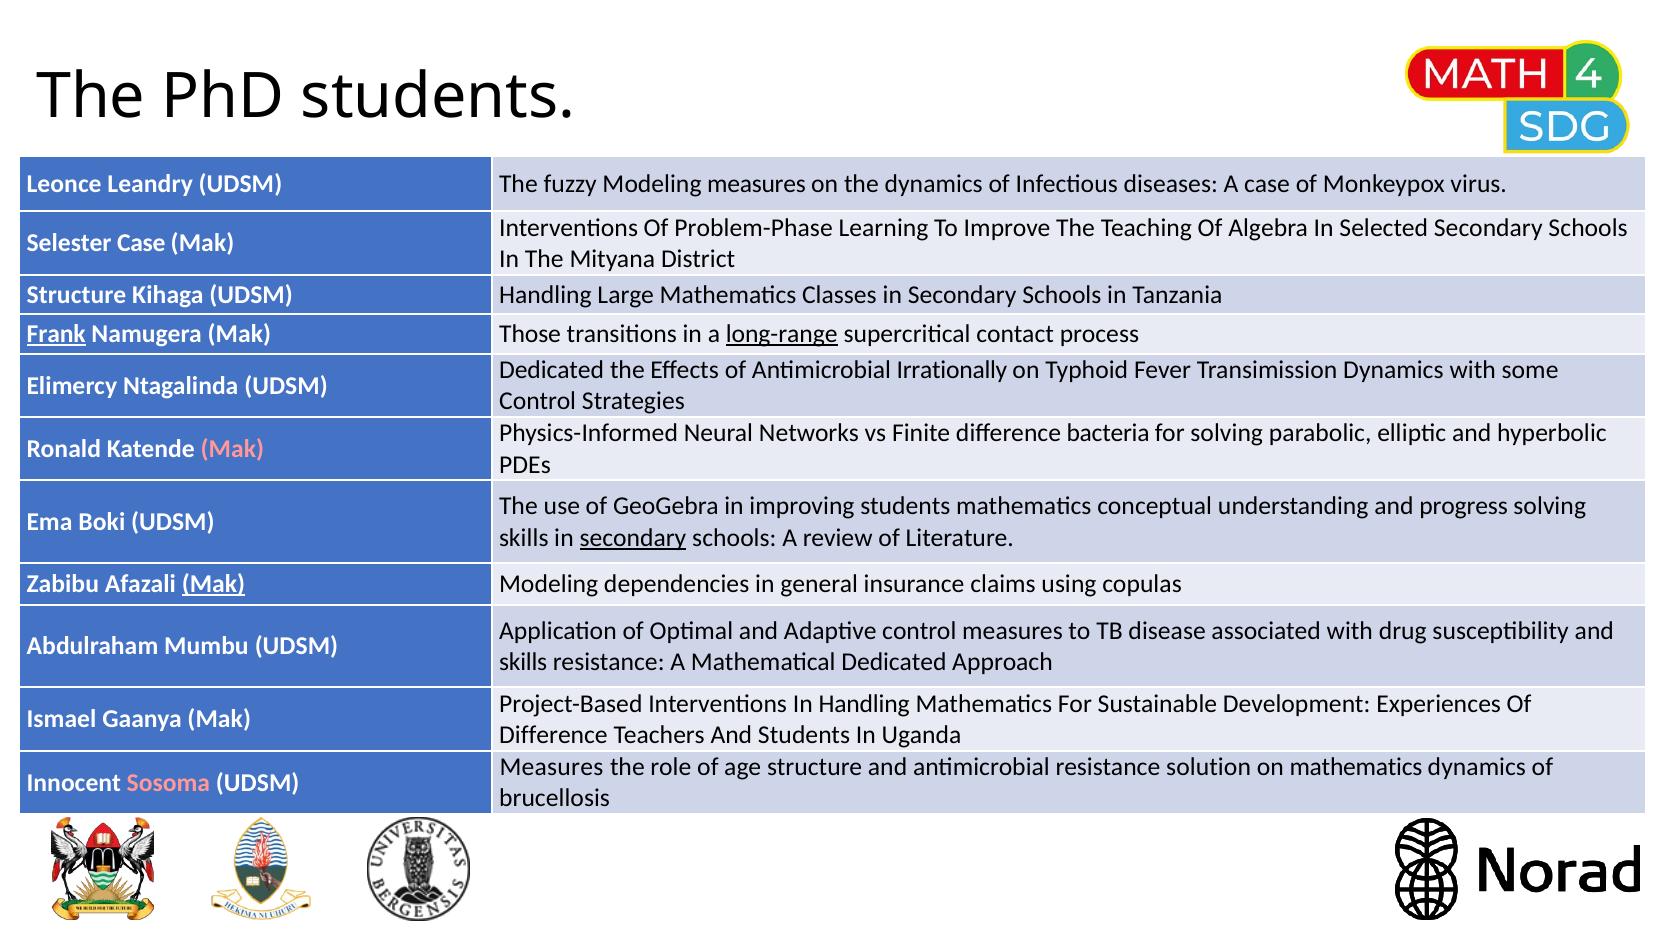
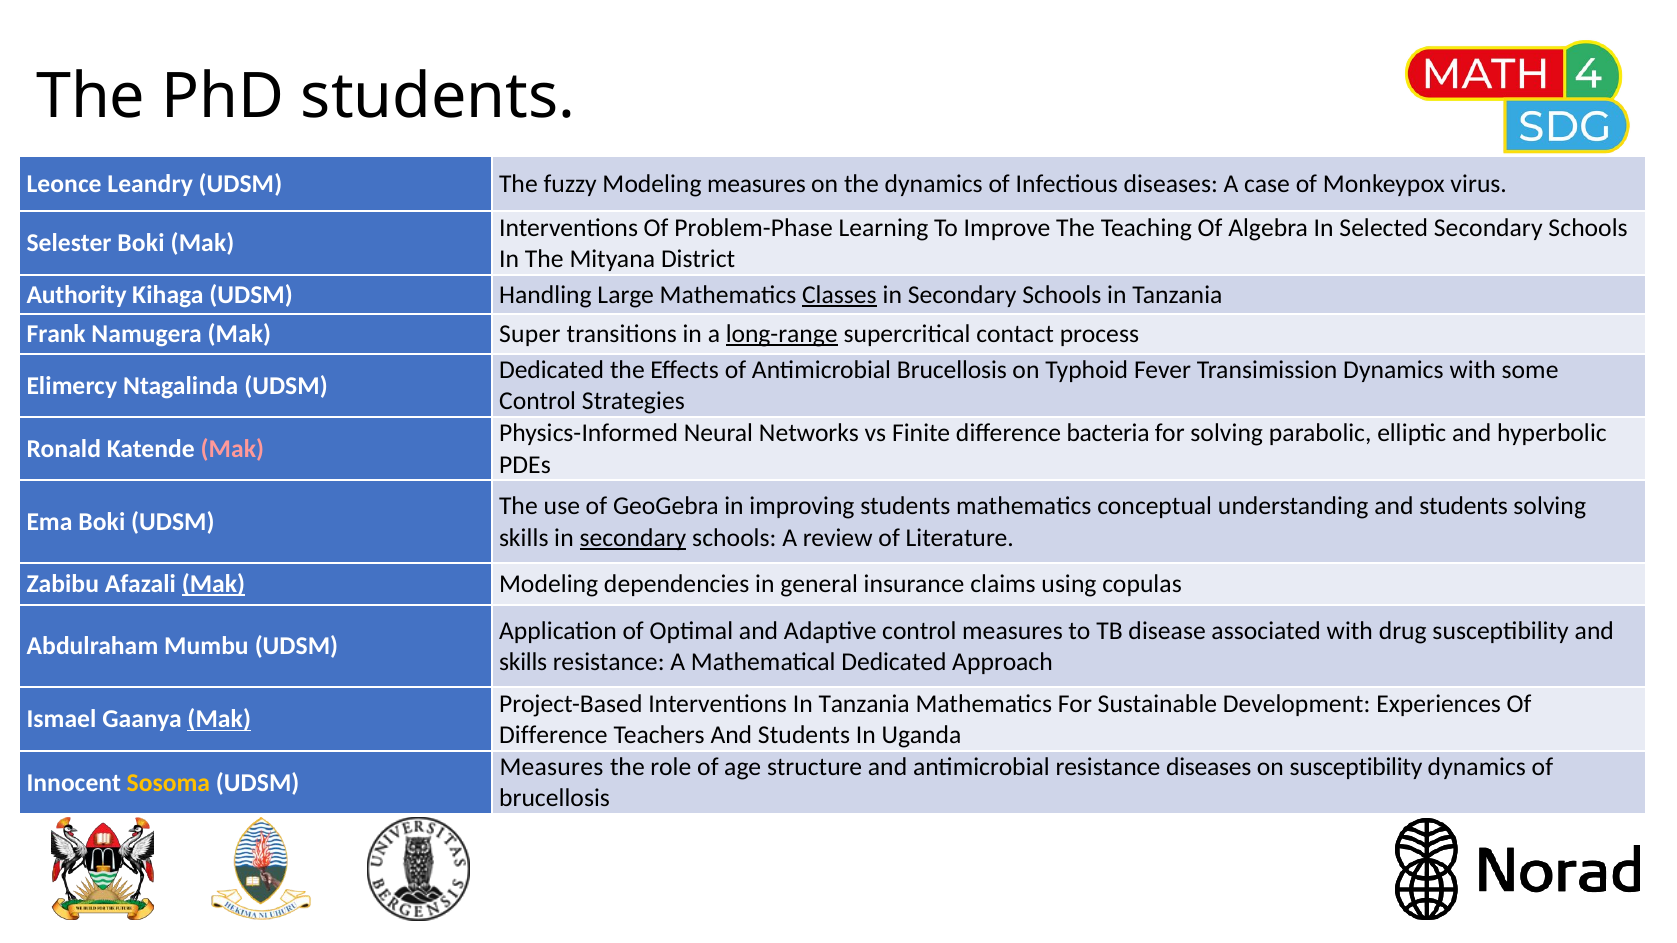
Selester Case: Case -> Boki (141, 244)
Structure: Structure -> Authority (77, 295)
Classes underline: none -> present (839, 295)
Frank underline: present -> none (56, 334)
Those: Those -> Super (530, 334)
Antimicrobial Irrationally: Irrationally -> Brucellosis (952, 370)
understanding and progress: progress -> students (1464, 506)
Interventions In Handling: Handling -> Tanzania (864, 704)
Mak underline: none -> present (219, 720)
resistance solution: solution -> diseases (1209, 767)
on mathematics: mathematics -> susceptibility (1356, 767)
Sosoma colour: pink -> yellow (168, 783)
